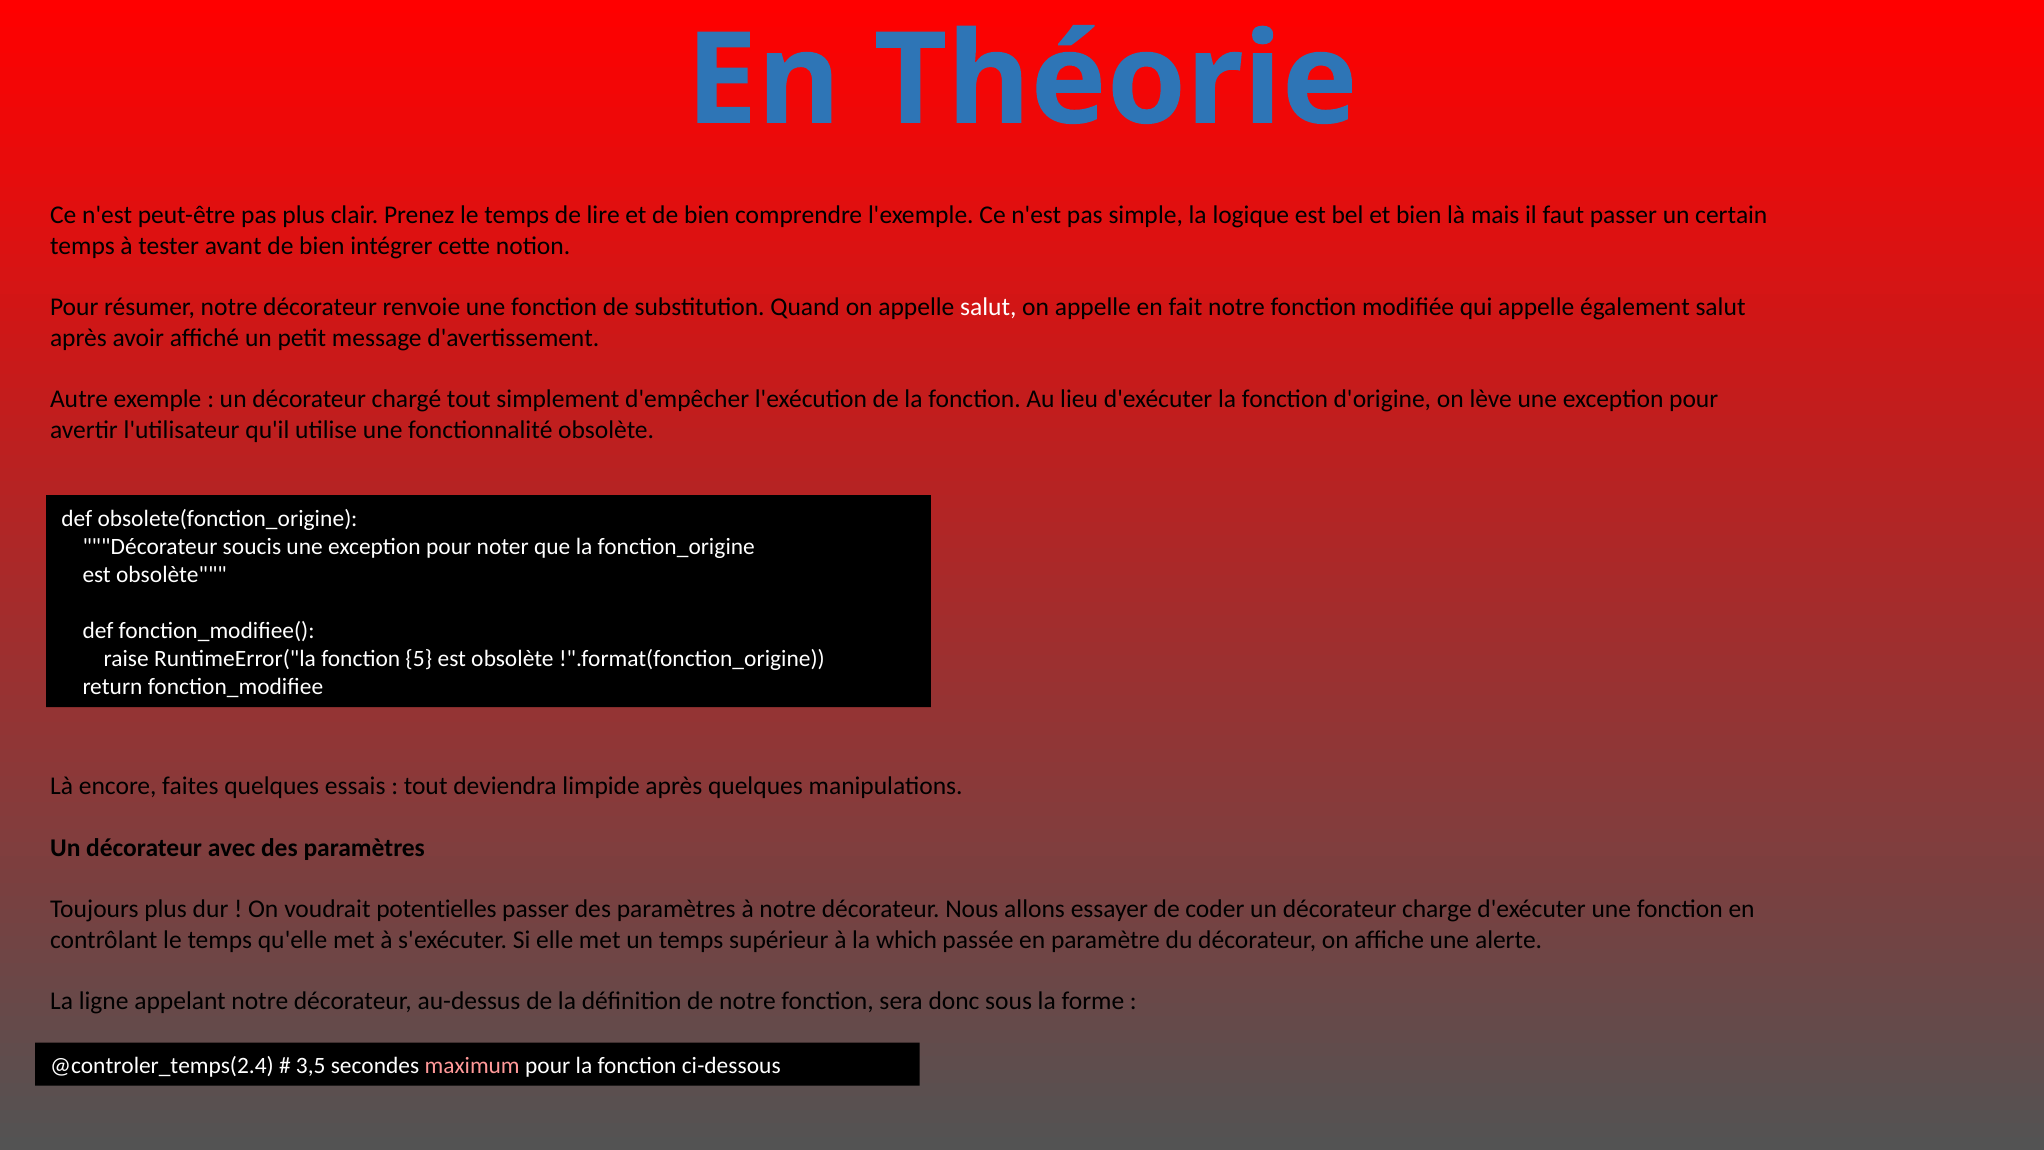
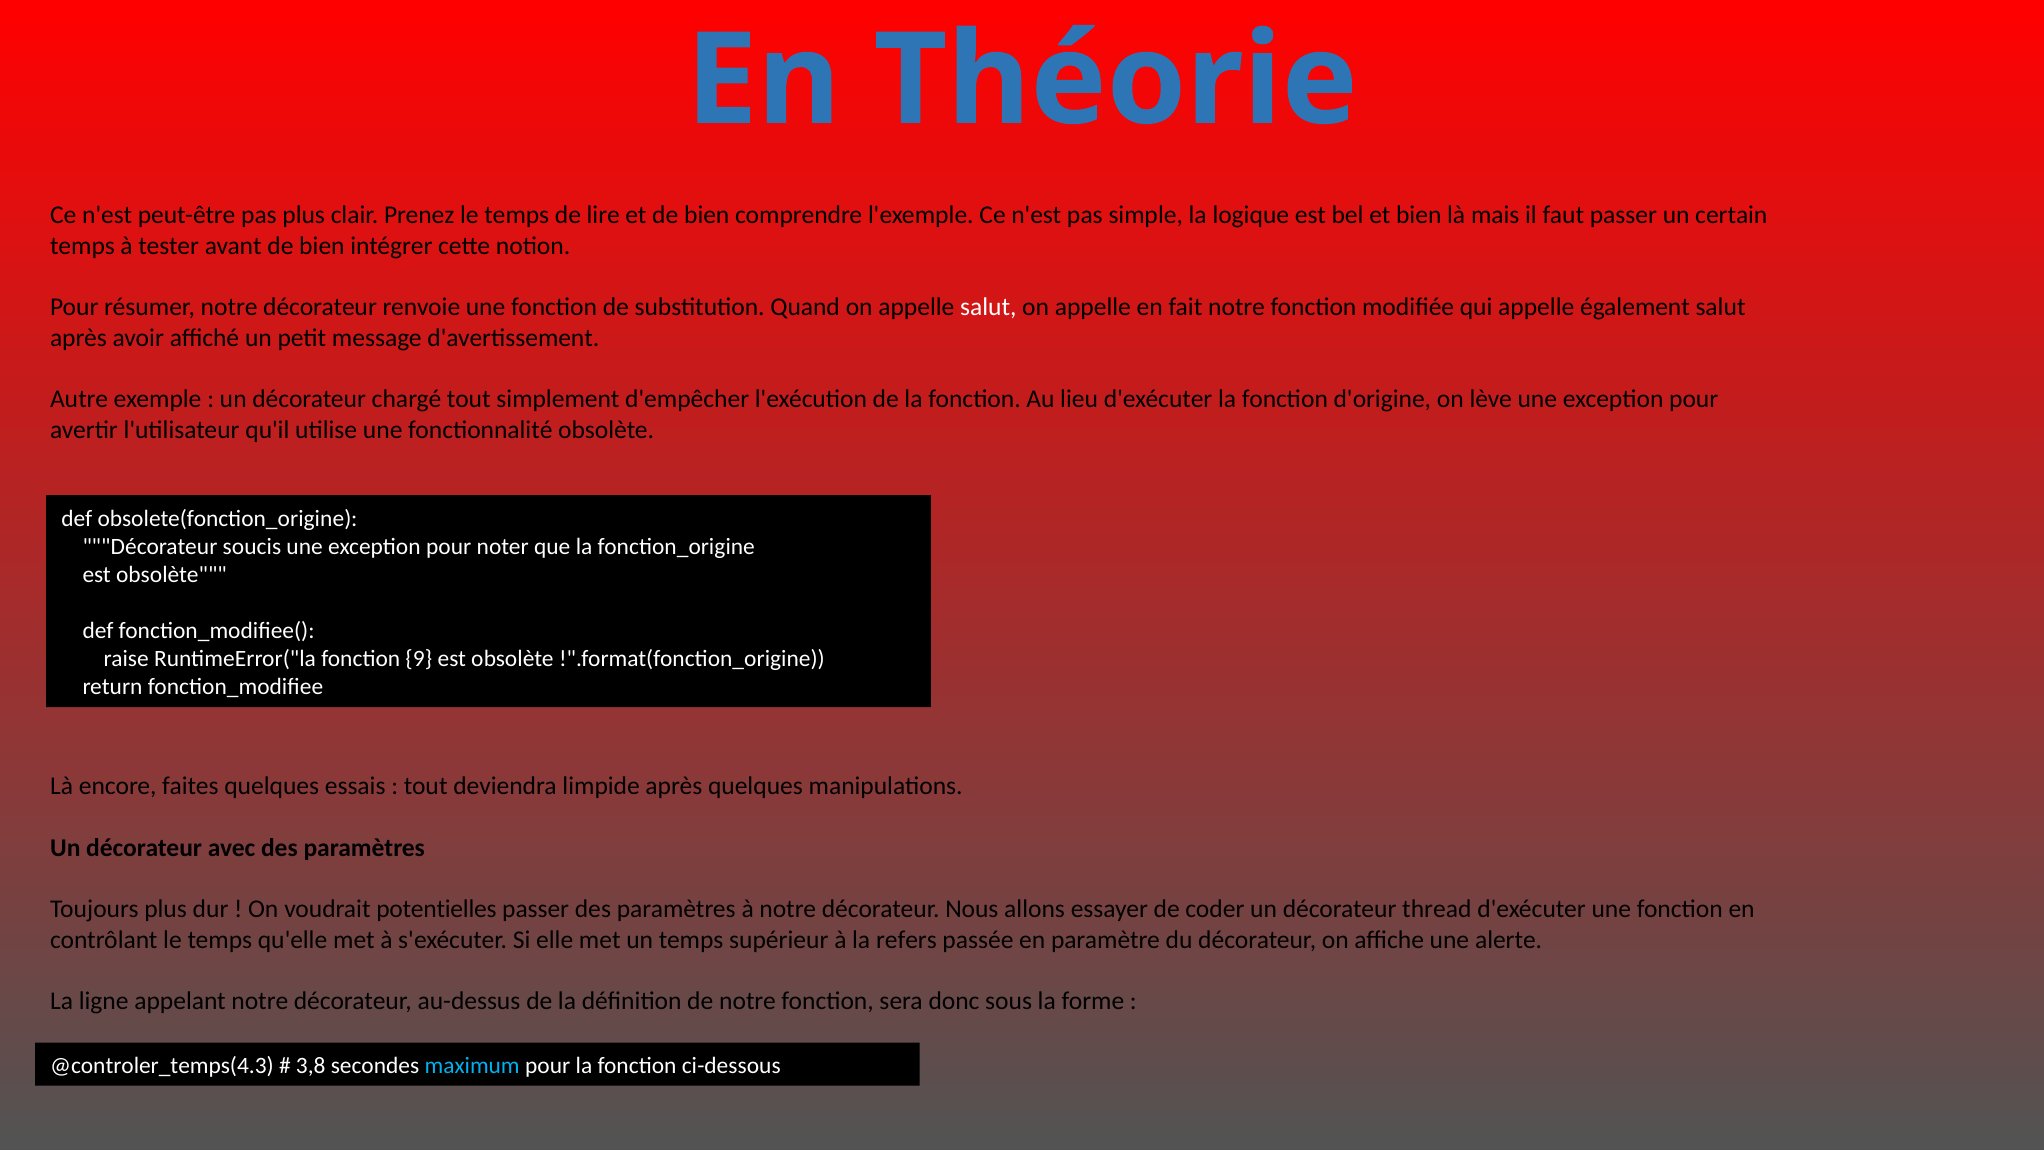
5: 5 -> 9 (419, 659)
charge: charge -> thread (1437, 909)
which: which -> refers (906, 940)
@controler_temps(2.4: @controler_temps(2.4 -> @controler_temps(4.3 (162, 1066)
3,5: 3,5 -> 3,8 (311, 1066)
maximum colour: pink -> light blue (472, 1066)
